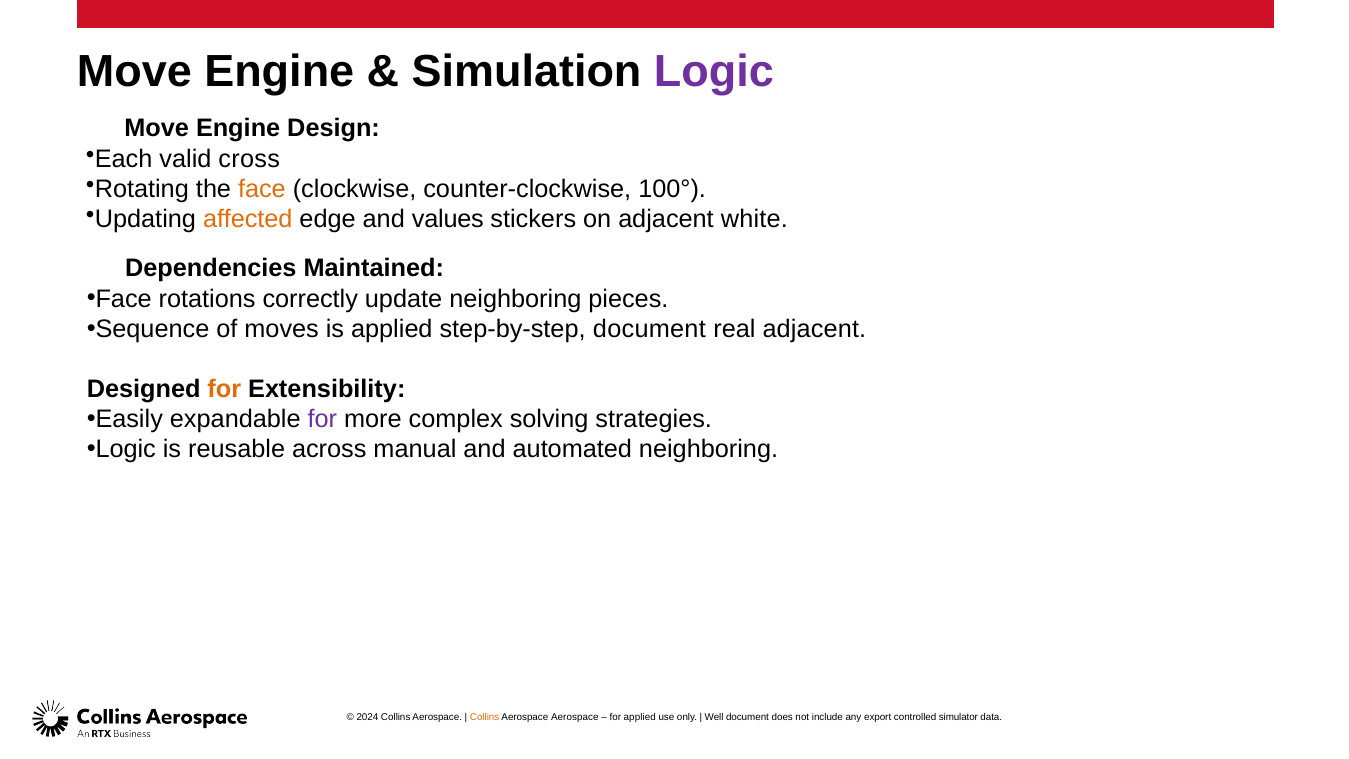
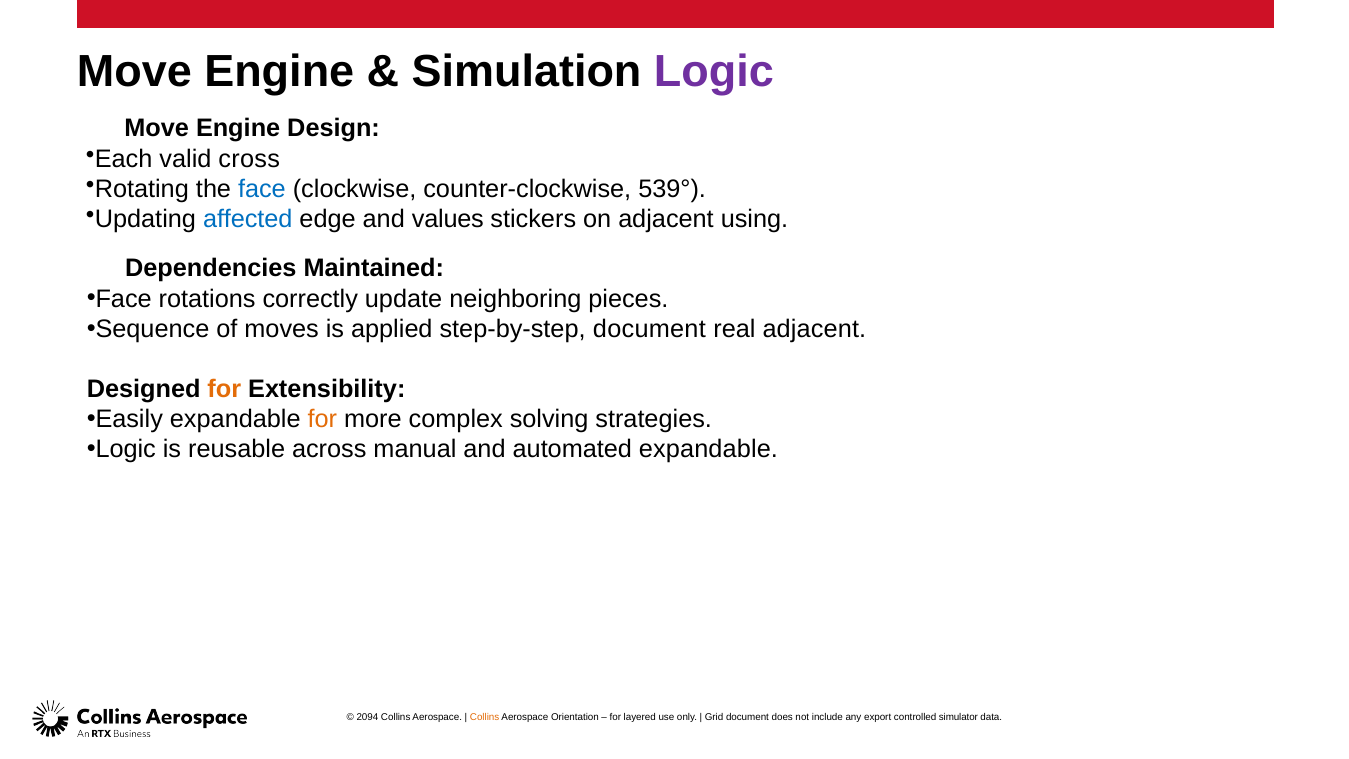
face colour: orange -> blue (262, 189)
100°: 100° -> 539° (672, 189)
affected colour: orange -> blue (248, 220)
white: white -> using (754, 220)
for colour: purple -> orange (322, 419)
automated neighboring: neighboring -> expandable (708, 449)
2024: 2024 -> 2094 (367, 717)
Aerospace Aerospace: Aerospace -> Orientation (575, 717)
for applied: applied -> layered (640, 717)
Well: Well -> Grid (714, 717)
